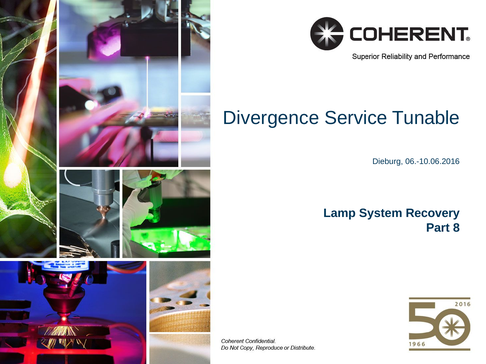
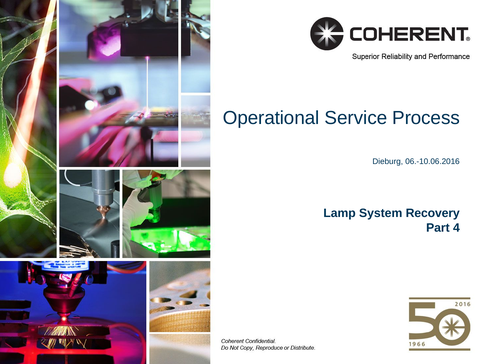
Divergence: Divergence -> Operational (271, 118)
Tunable: Tunable -> Process (426, 118)
8: 8 -> 4 (456, 228)
